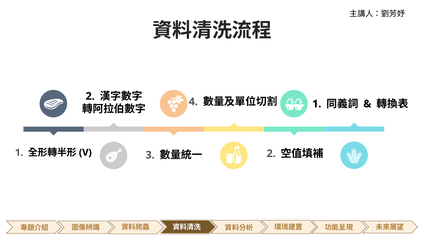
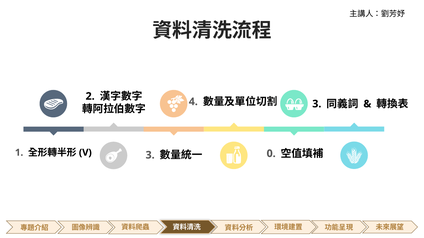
1: 1 -> 3 (317, 104)
2: 2 -> 0 (271, 154)
